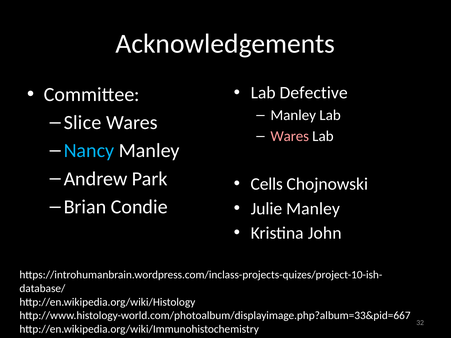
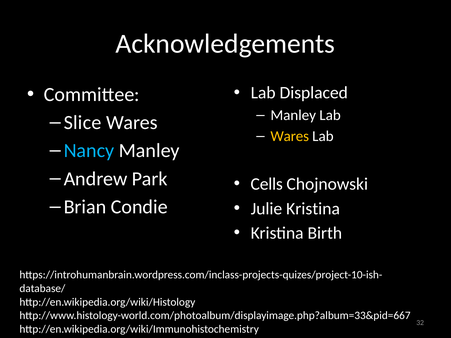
Defective: Defective -> Displaced (314, 93)
Wares colour: pink -> yellow (290, 136)
Julie Manley: Manley -> Kristina (313, 209)
John: John -> Birth (325, 233)
